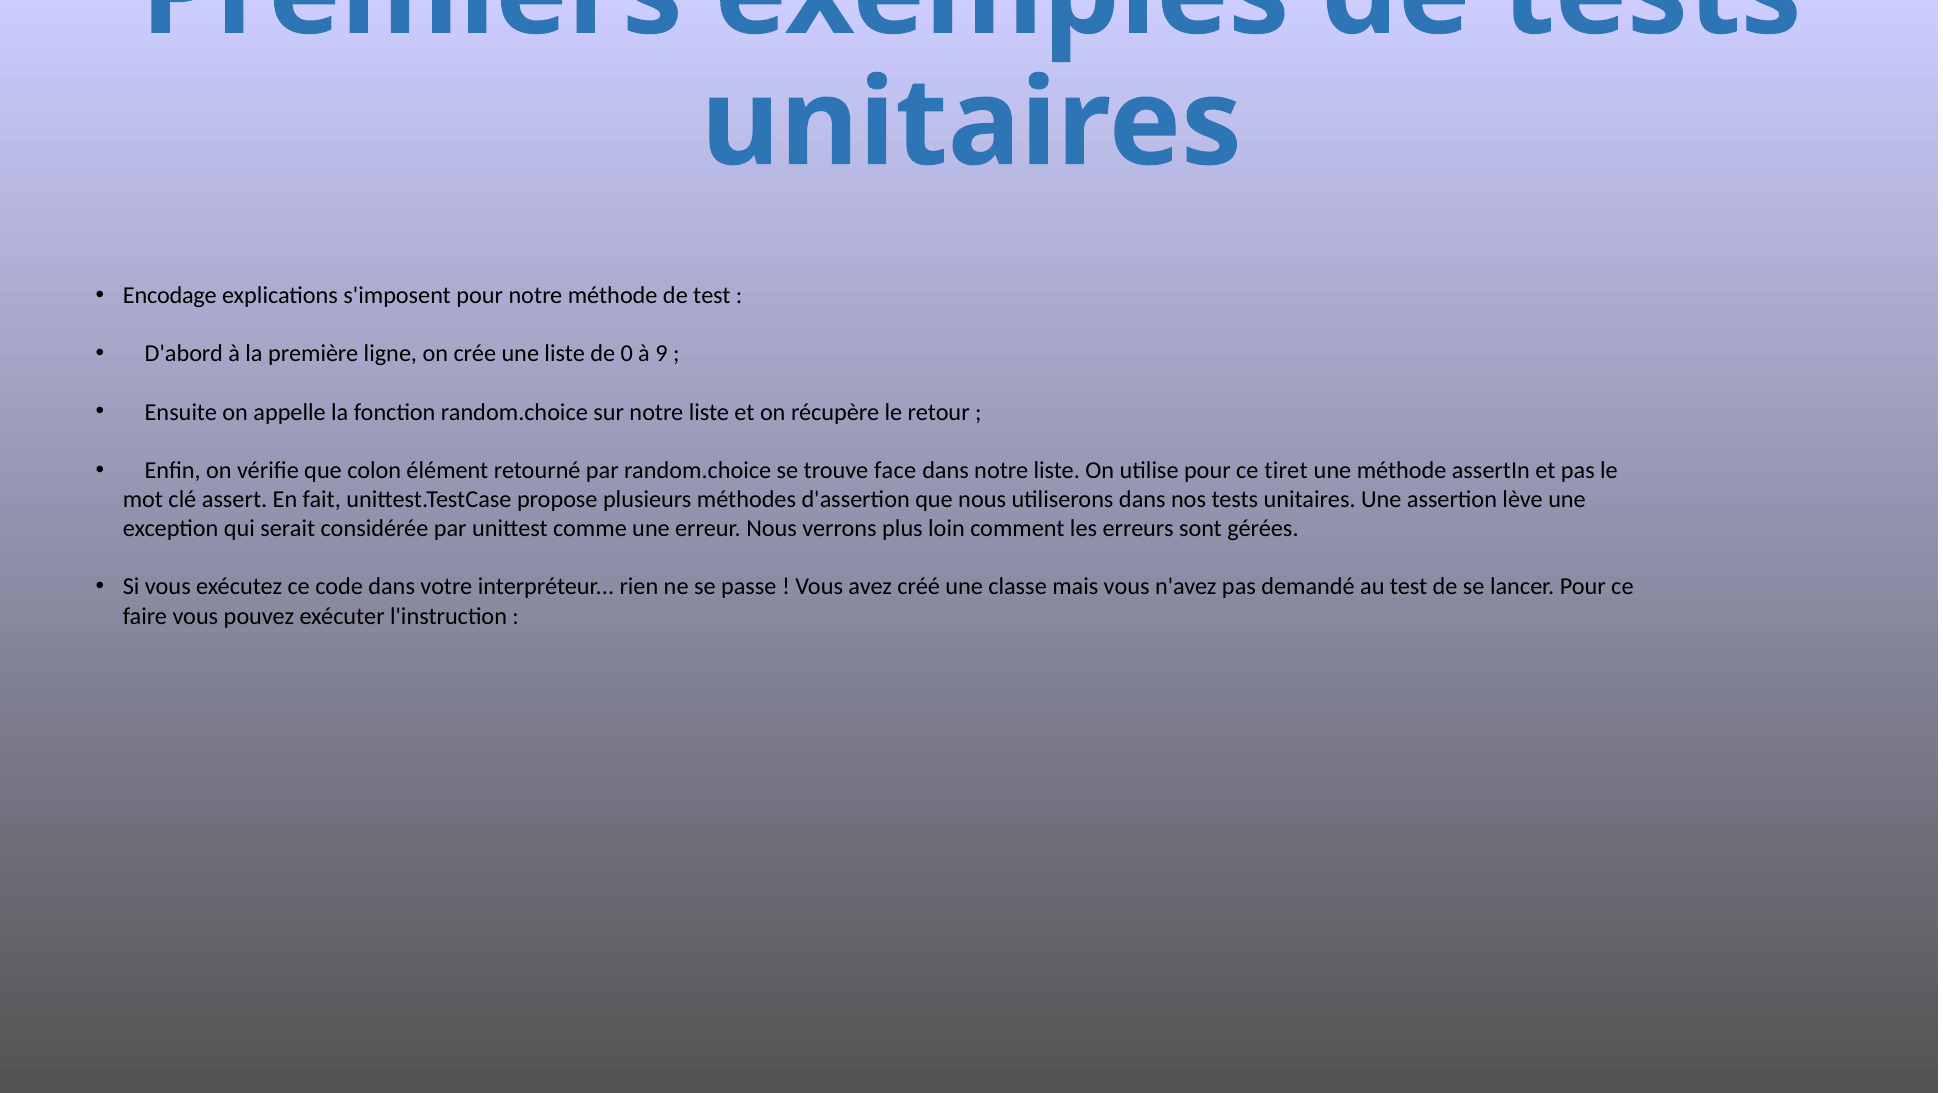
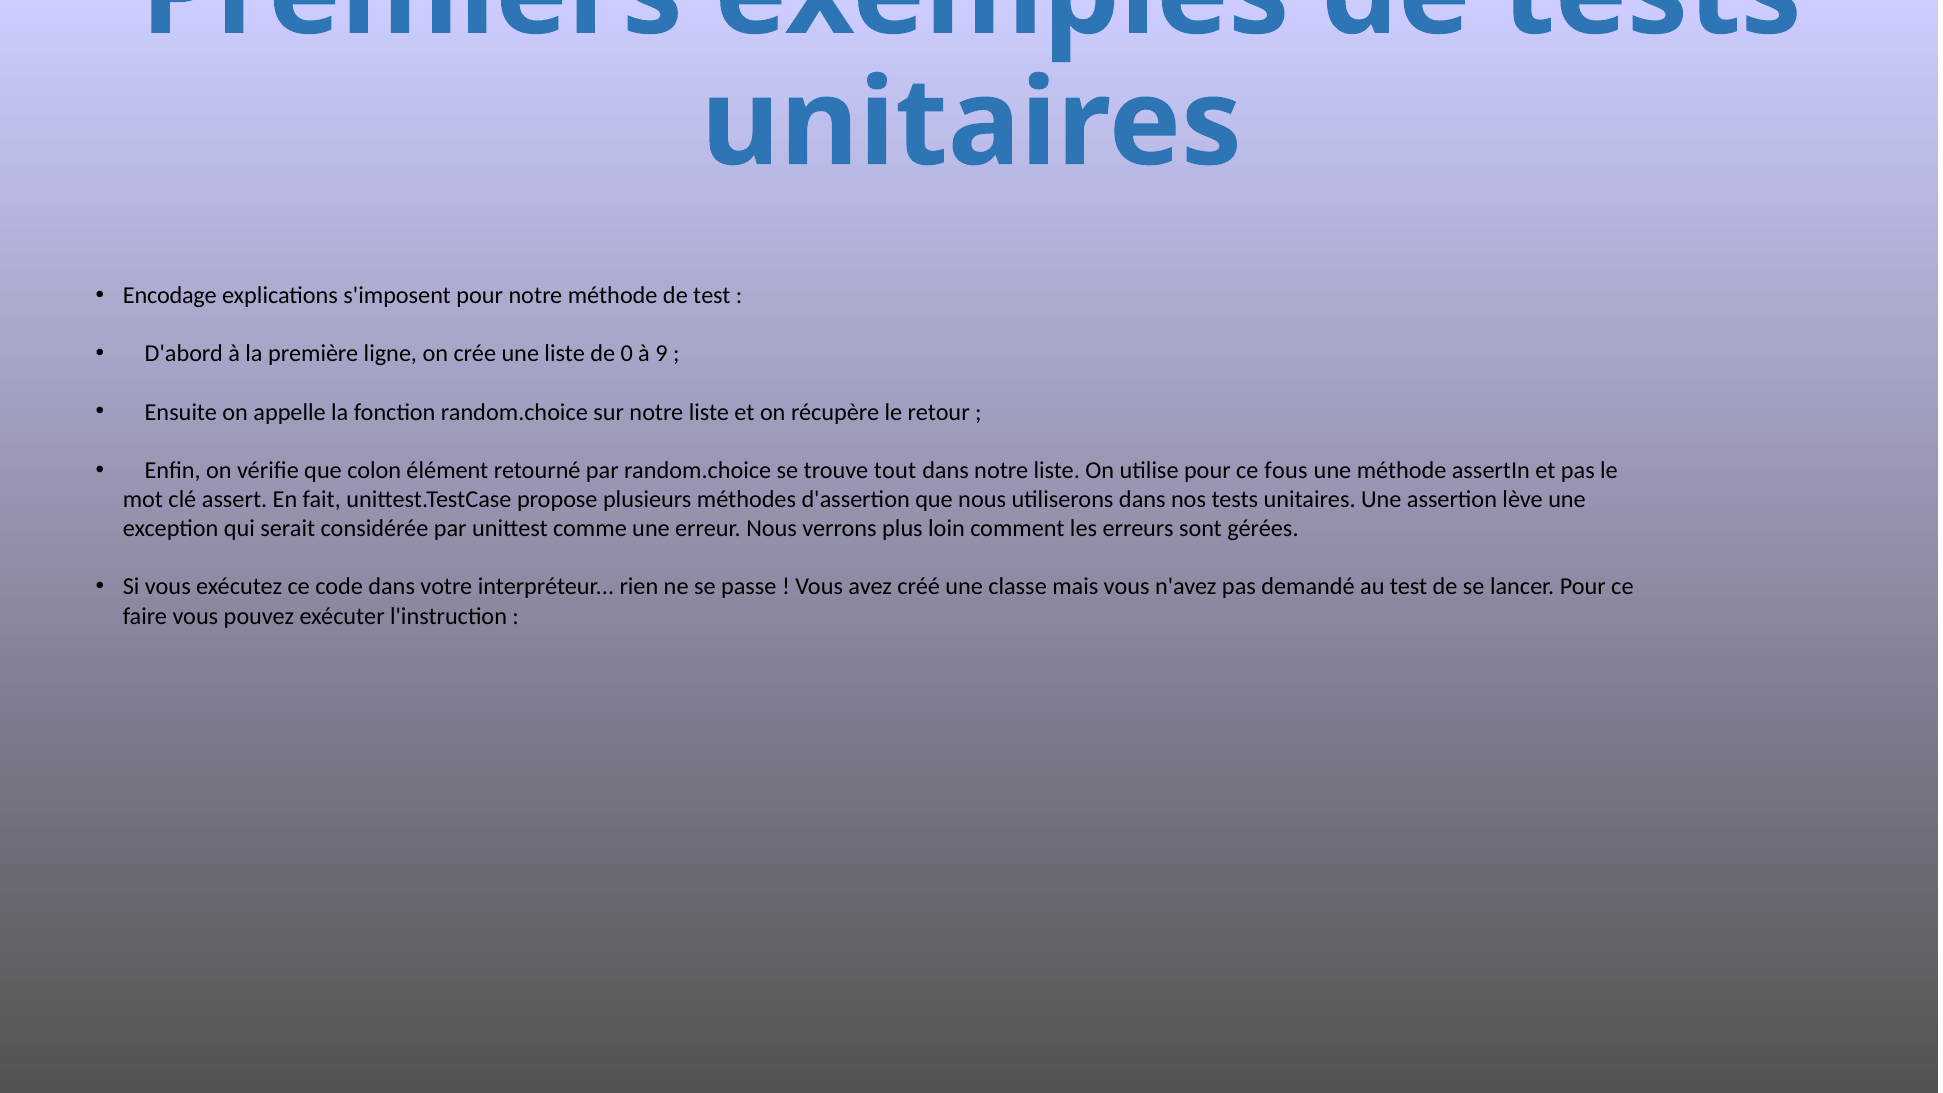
face: face -> tout (895, 470)
tiret: tiret -> fous (1286, 470)
